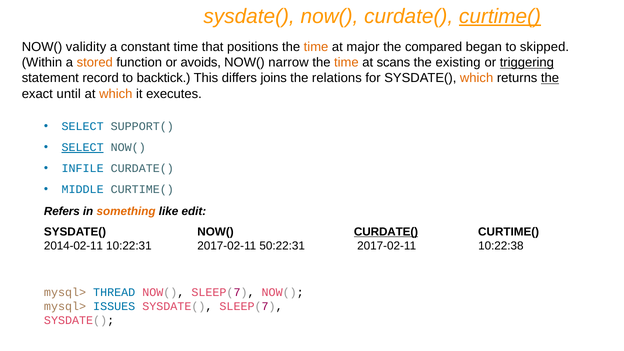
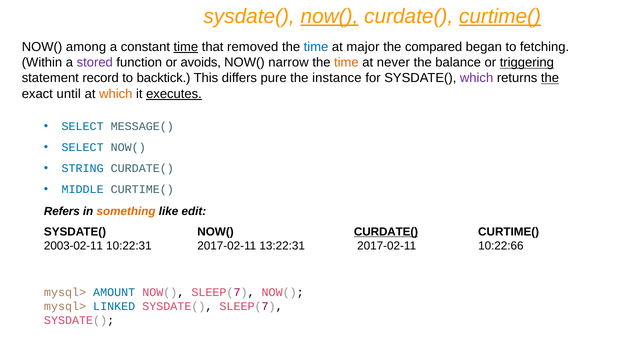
now( underline: none -> present (329, 16)
validity: validity -> among (86, 47)
time underline: none -> present (186, 47)
positions: positions -> removed (253, 47)
time colour: orange -> blue (316, 47)
skipped: skipped -> fetching (545, 47)
stored colour: orange -> purple (95, 63)
scans: scans -> never (393, 63)
existing: existing -> balance (458, 63)
joins: joins -> pure (274, 78)
relations: relations -> instance (337, 78)
which colour: orange -> purple (477, 78)
executes underline: none -> present (174, 94)
SUPPORT(: SUPPORT( -> MESSAGE( (142, 126)
SELECT underline: present -> none (83, 147)
INFILE: INFILE -> STRING (83, 168)
2014-02-11: 2014-02-11 -> 2003-02-11 (73, 246)
50:22:31: 50:22:31 -> 13:22:31 (282, 246)
10:22:38: 10:22:38 -> 10:22:66 (501, 246)
THREAD: THREAD -> AMOUNT (114, 293)
ISSUES: ISSUES -> LINKED (114, 307)
